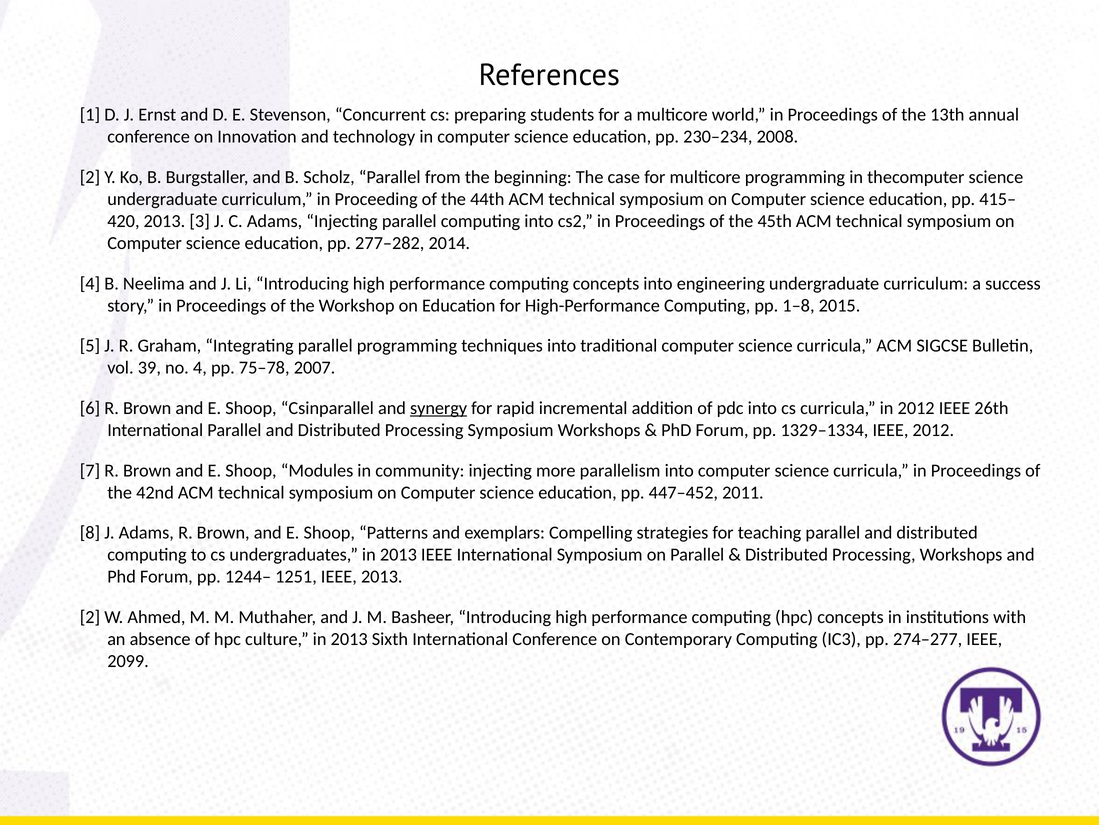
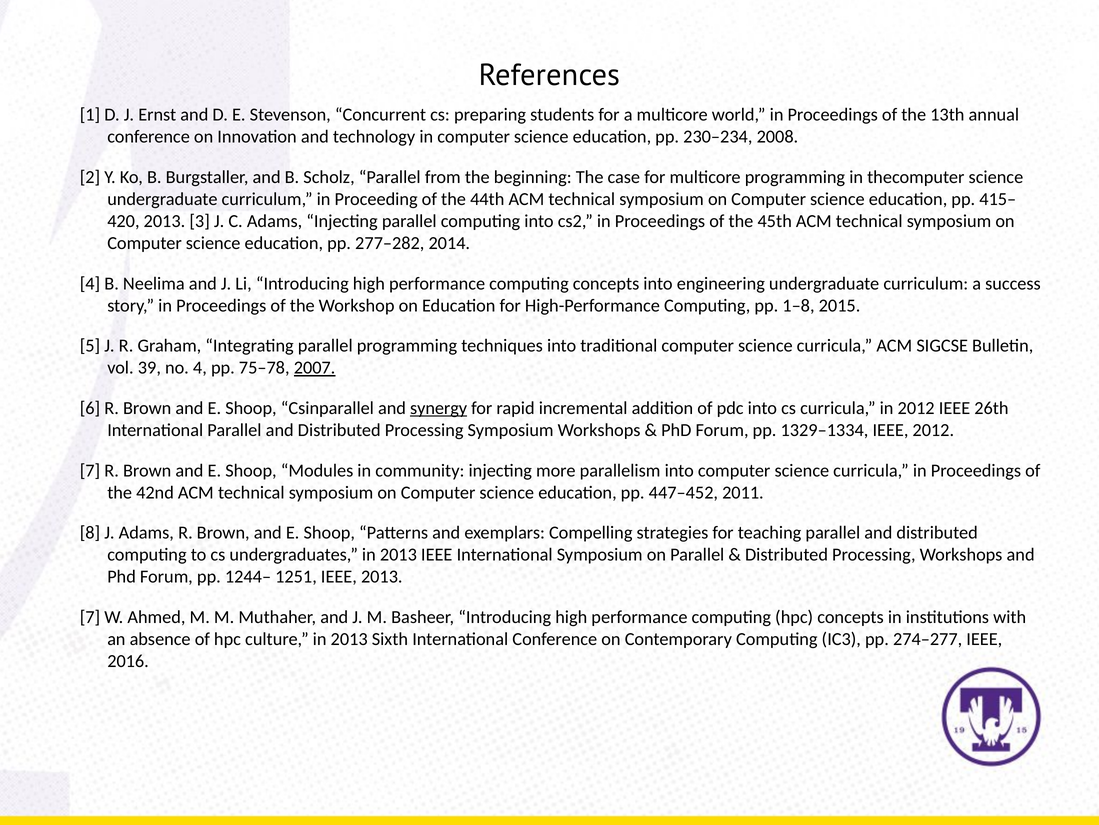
2007 underline: none -> present (315, 368)
2: 2 -> 7 (90, 617)
2099: 2099 -> 2016 (128, 661)
